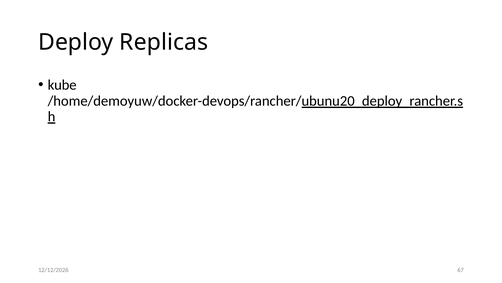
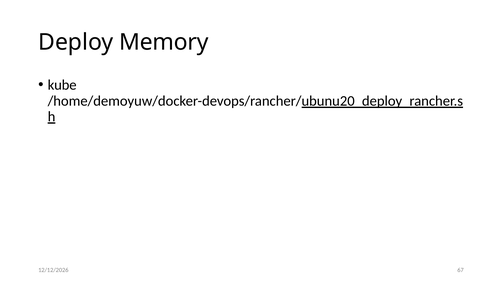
Replicas: Replicas -> Memory (164, 42)
